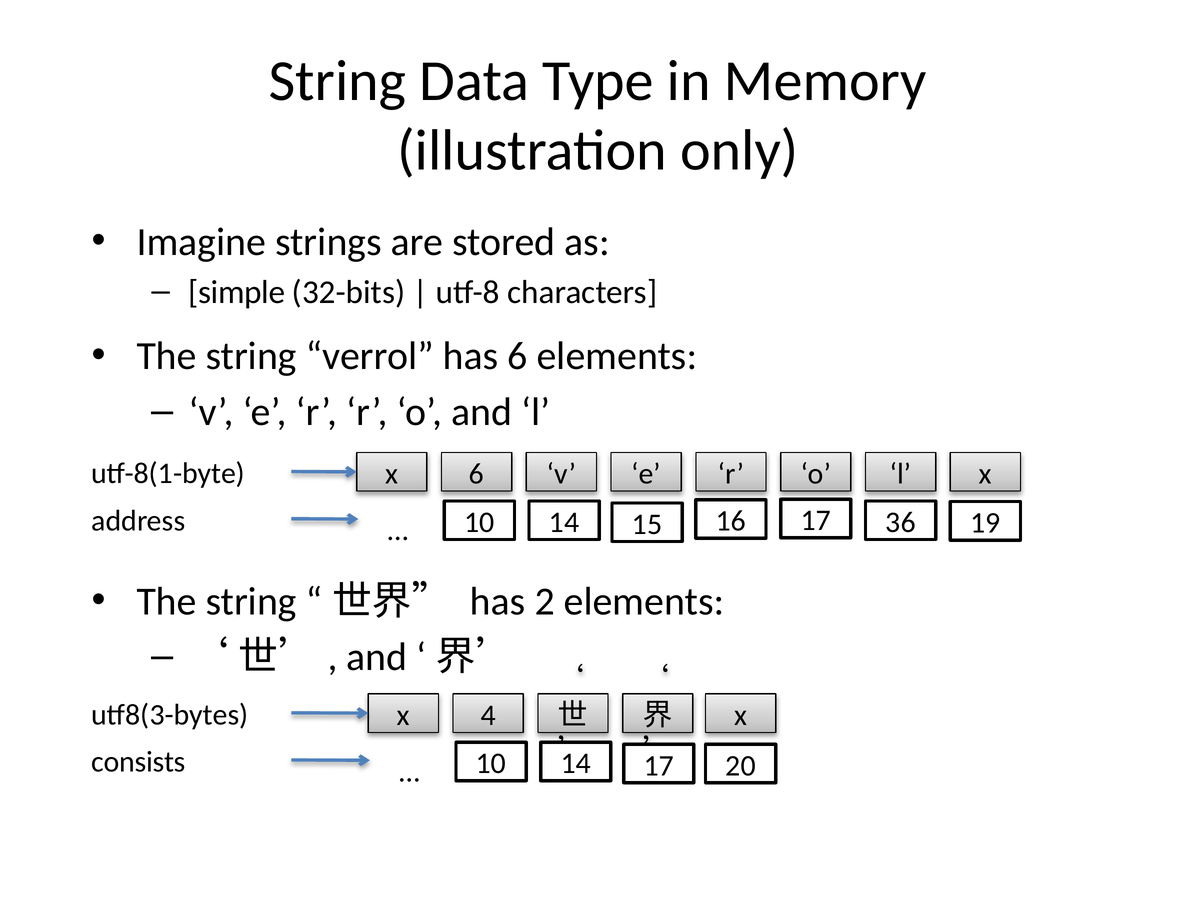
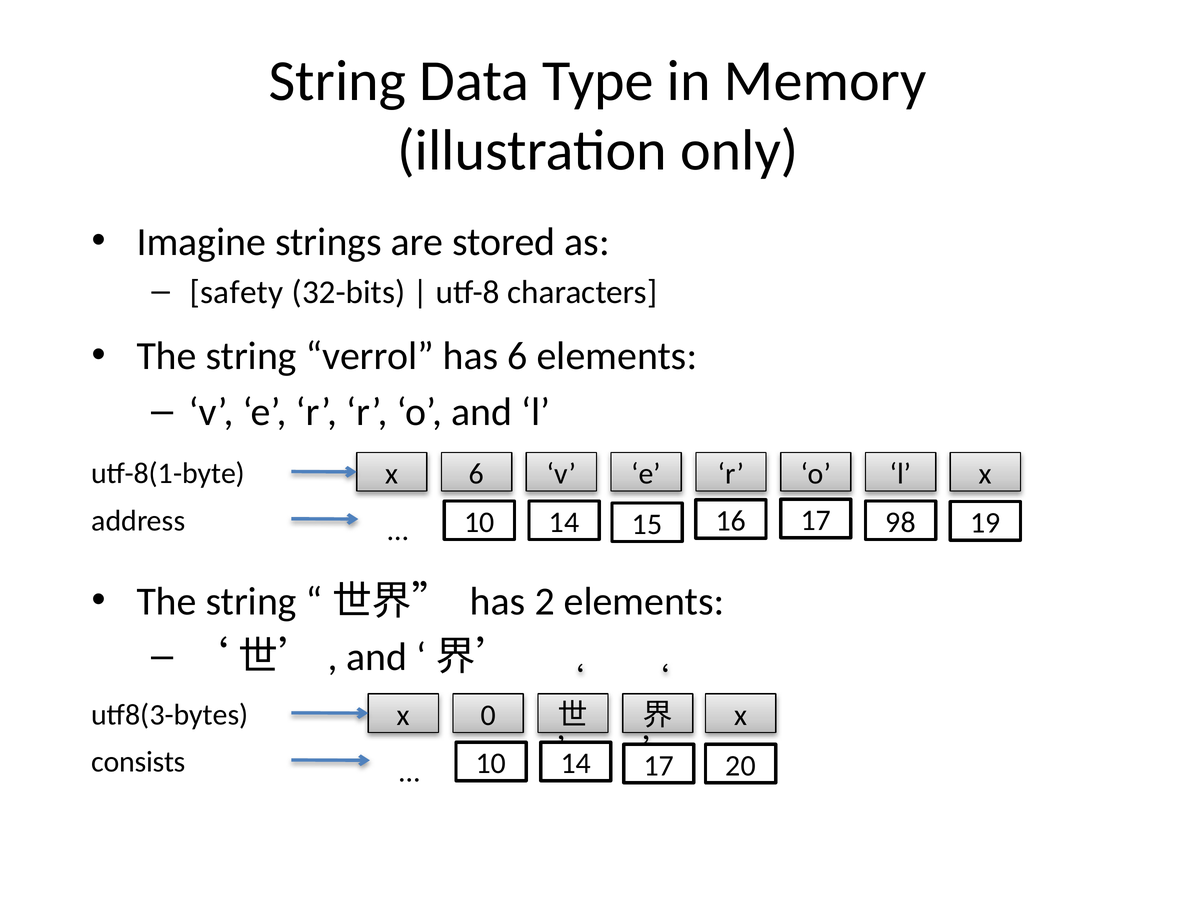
simple: simple -> safety (236, 292)
36: 36 -> 98 (901, 522)
4: 4 -> 0 (488, 715)
